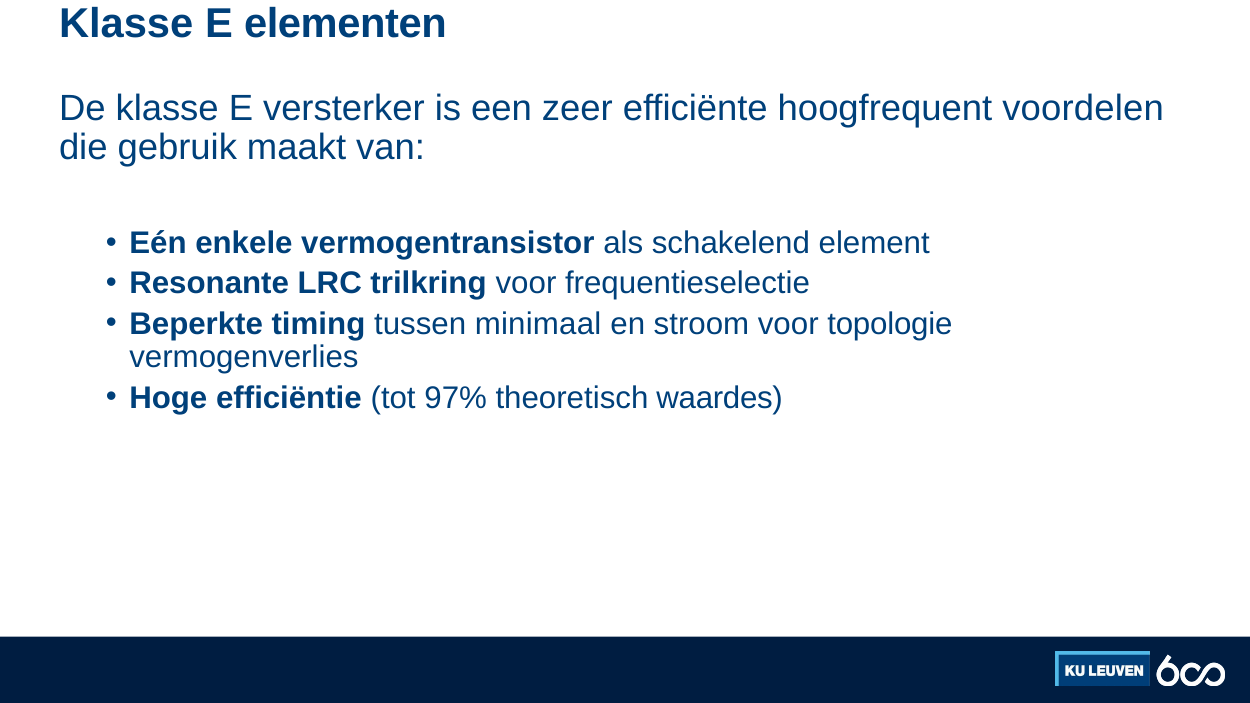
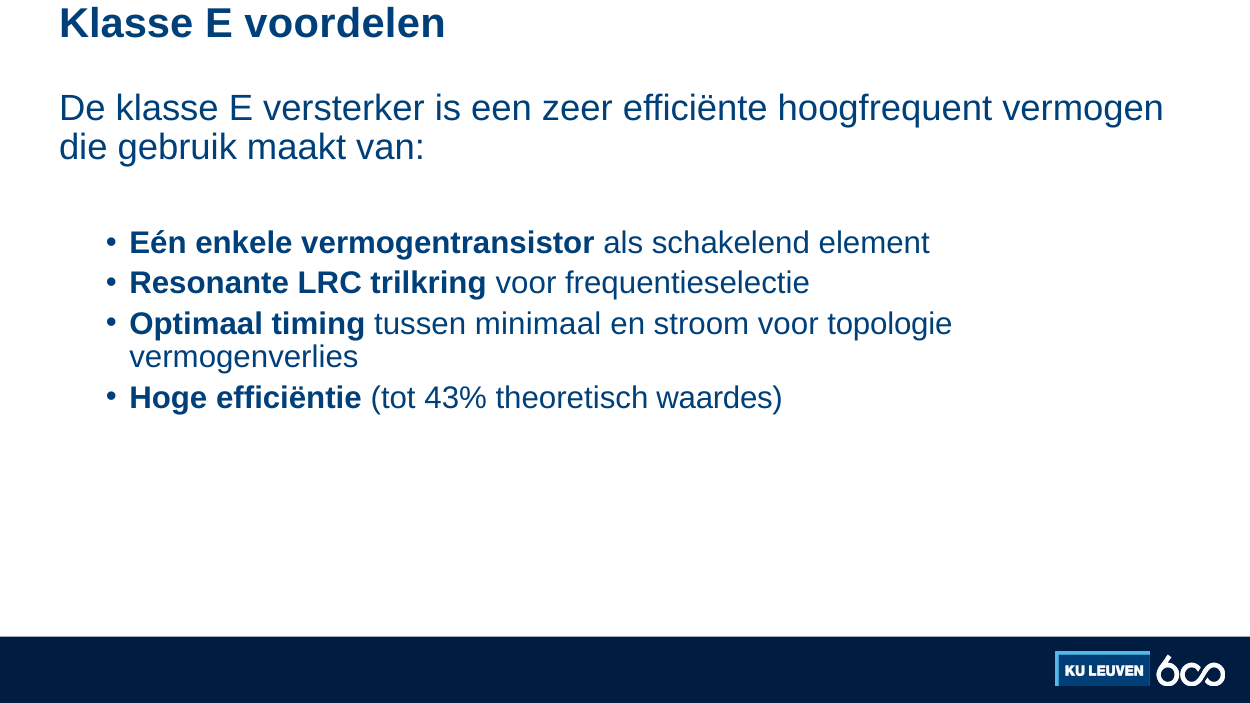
elementen: elementen -> voordelen (345, 24)
voordelen: voordelen -> vermogen (1083, 109)
Beperkte: Beperkte -> Optimaal (196, 324)
97%: 97% -> 43% (456, 398)
